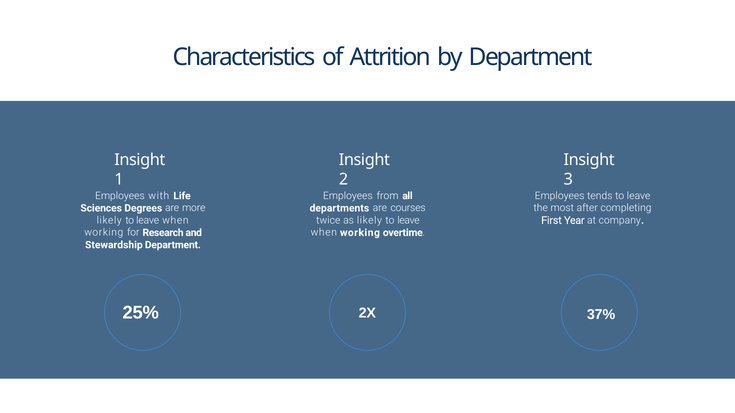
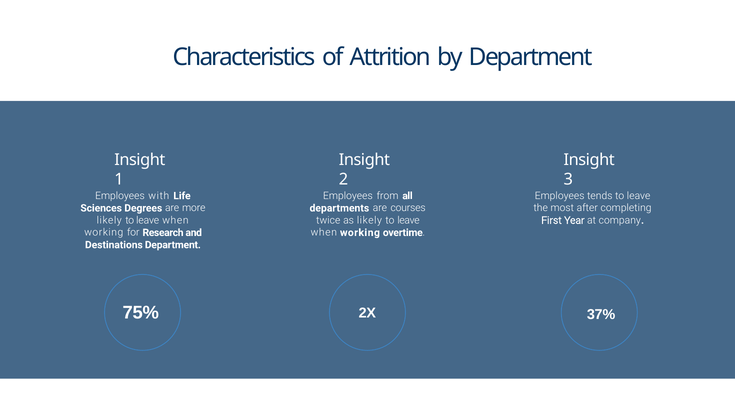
Stewardship: Stewardship -> Destinations (114, 245)
25%: 25% -> 75% (141, 313)
